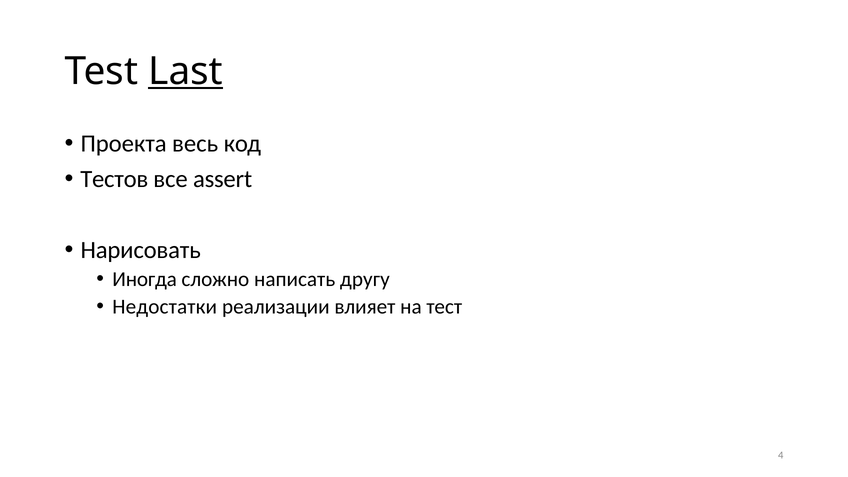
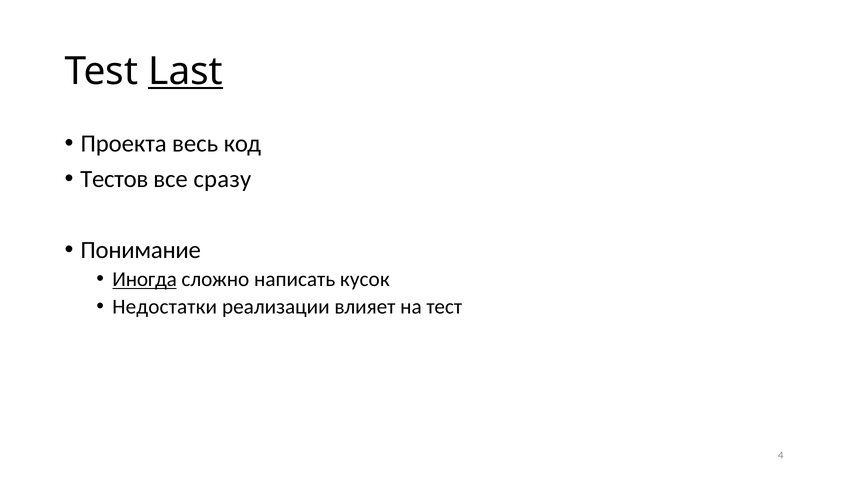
assert: assert -> сразу (222, 179)
Нарисовать: Нарисовать -> Понимание (141, 250)
Иногда underline: none -> present (145, 279)
другу: другу -> кусок (365, 279)
